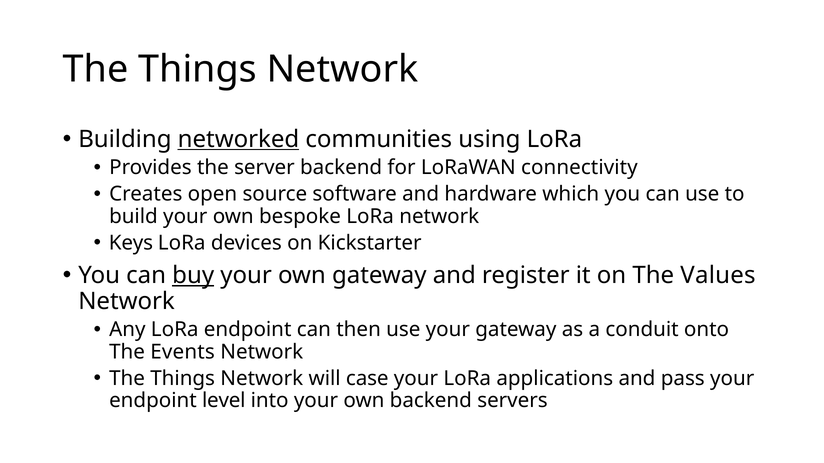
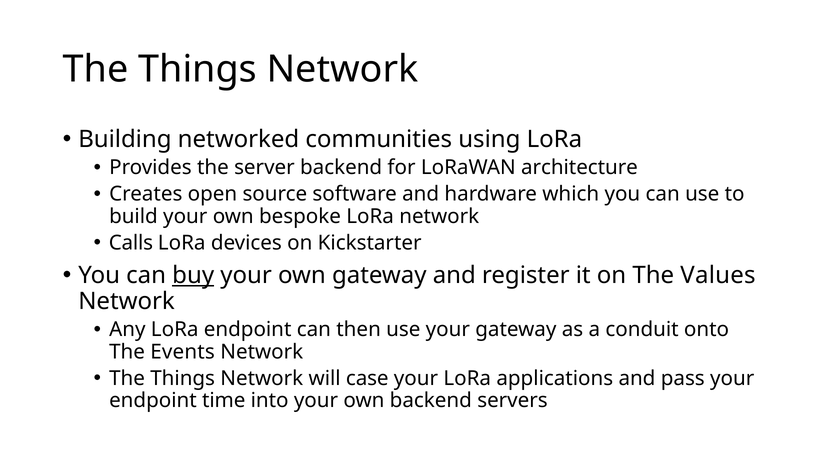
networked underline: present -> none (238, 139)
connectivity: connectivity -> architecture (579, 168)
Keys: Keys -> Calls (131, 243)
level: level -> time (224, 401)
